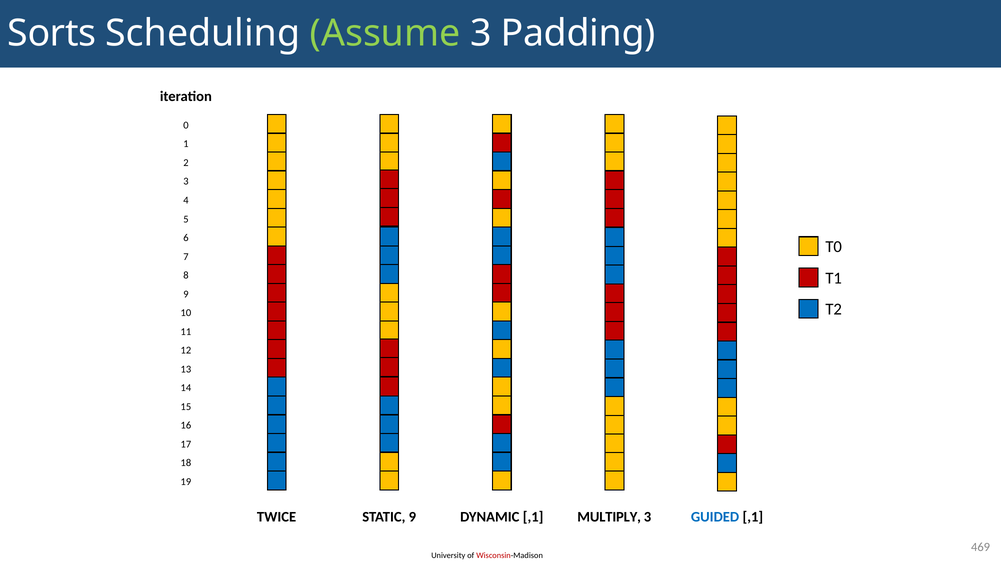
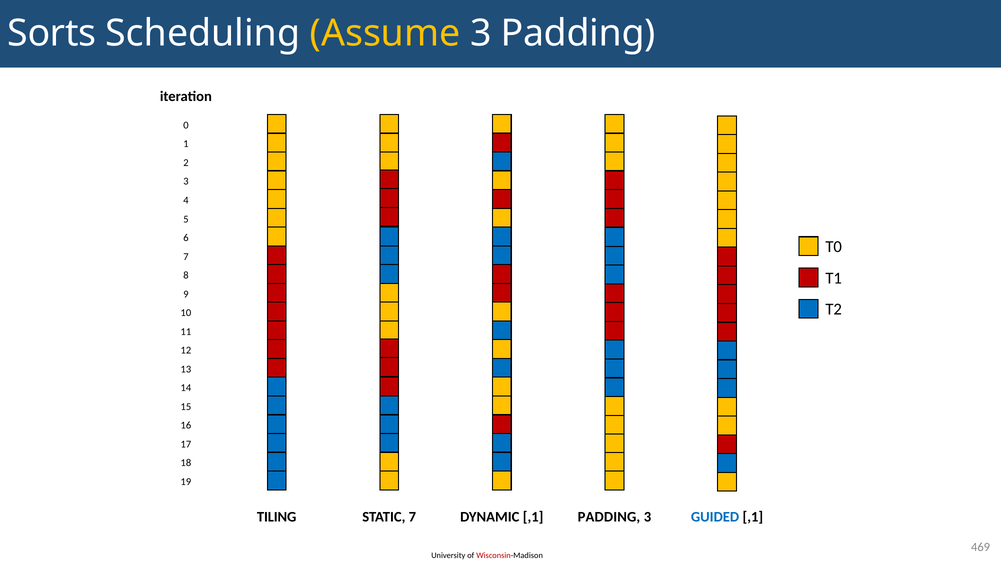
Assume colour: light green -> yellow (385, 34)
TWICE: TWICE -> TILING (277, 517)
STATIC 9: 9 -> 7 (412, 517)
,1 MULTIPLY: MULTIPLY -> PADDING (609, 517)
